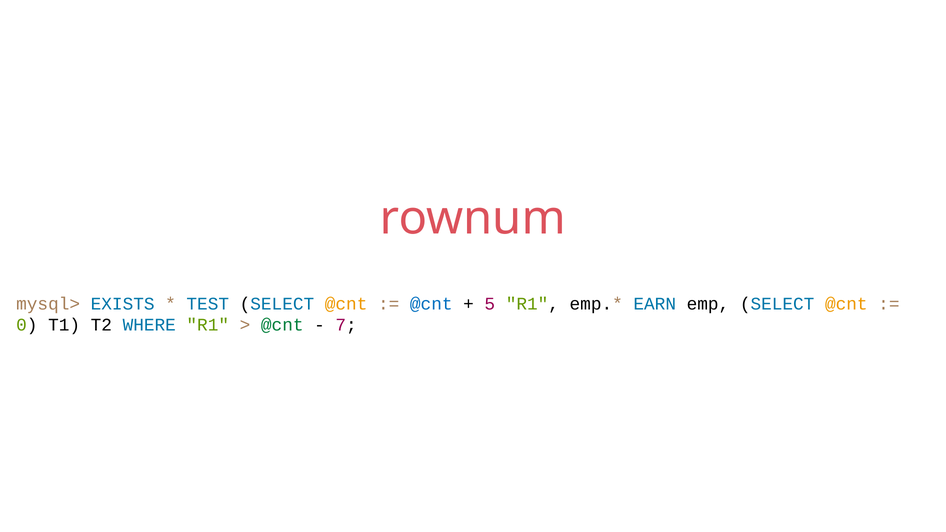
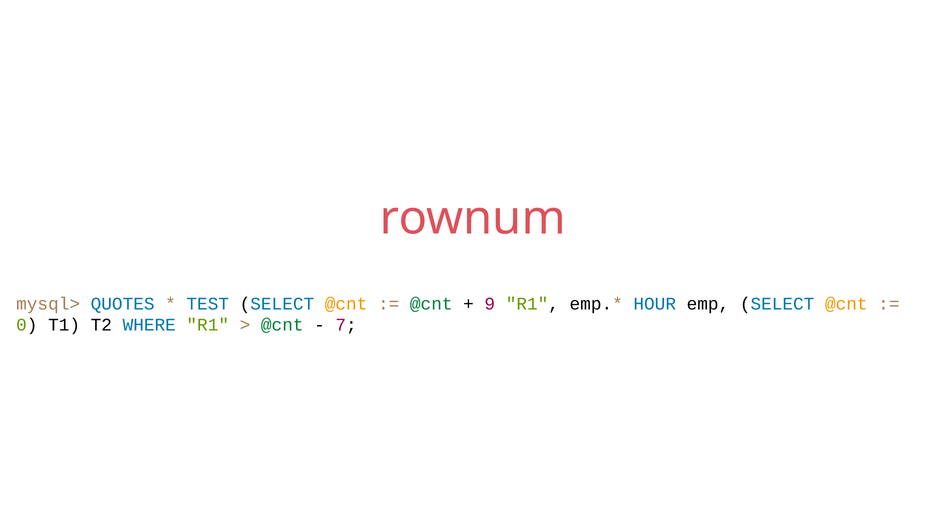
EXISTS: EXISTS -> QUOTES (123, 304)
@cnt colour: blue -> green (431, 304)
5: 5 -> 9 (490, 304)
EARN: EARN -> HOUR (655, 304)
